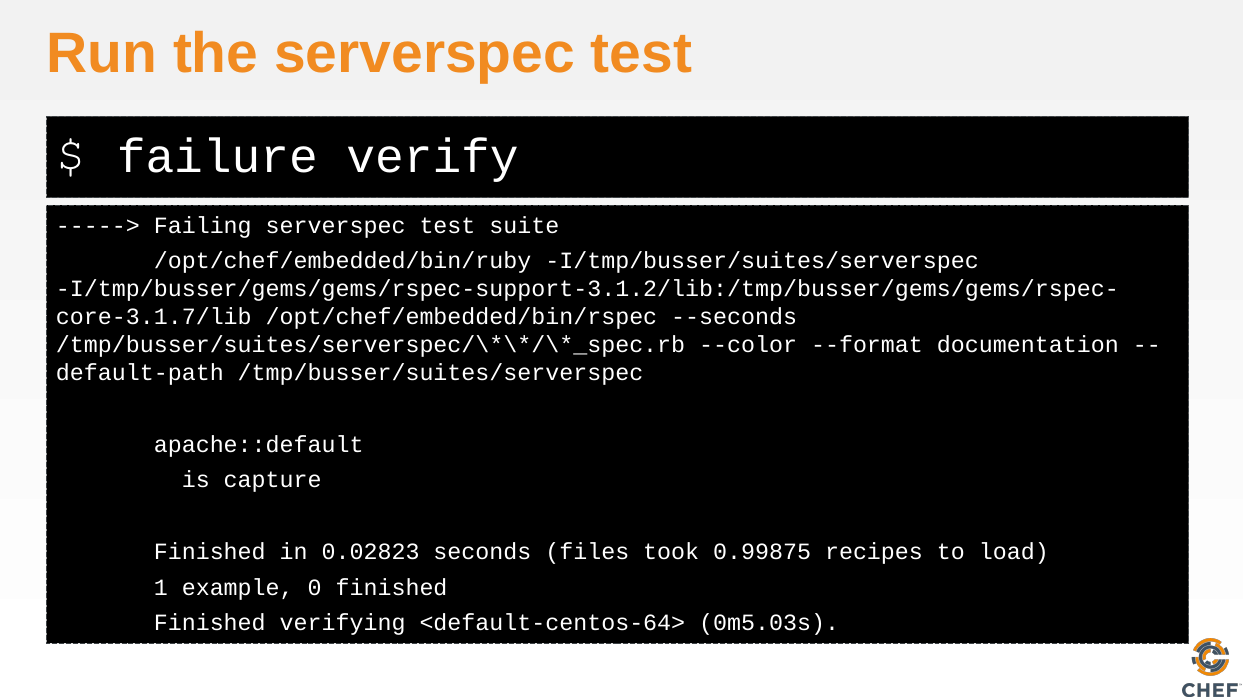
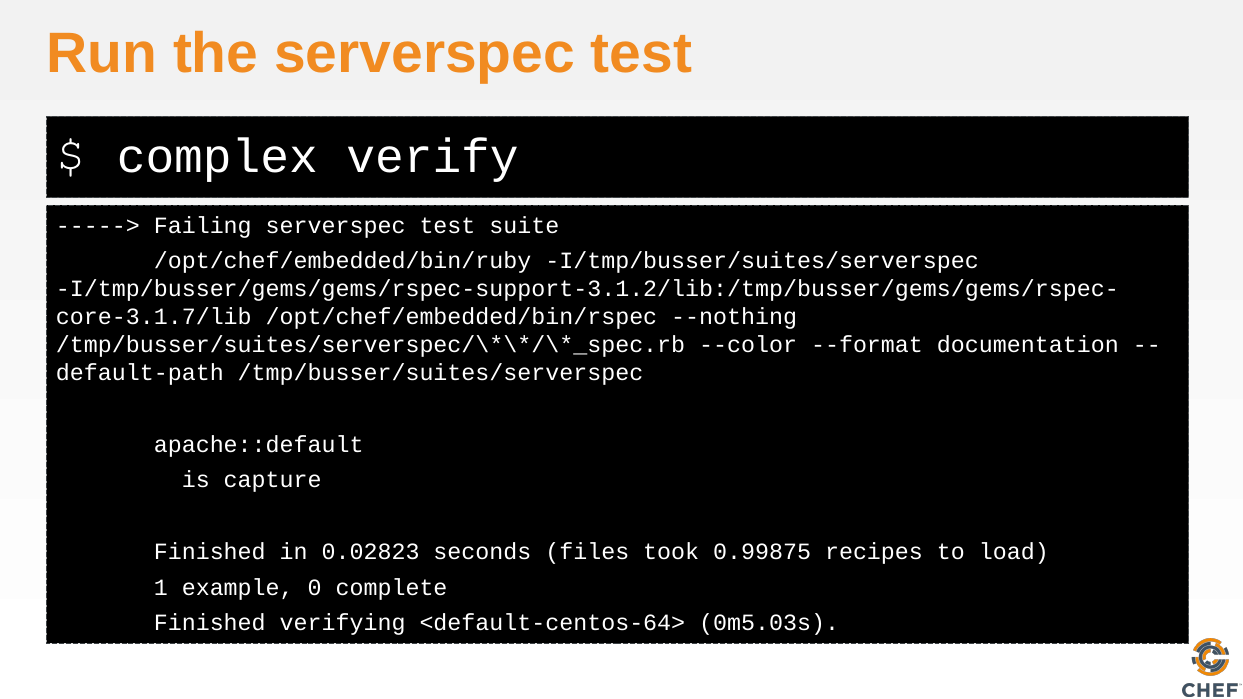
failure: failure -> complex (217, 157)
--seconds: --seconds -> --nothing (734, 317)
0 finished: finished -> complete (392, 587)
